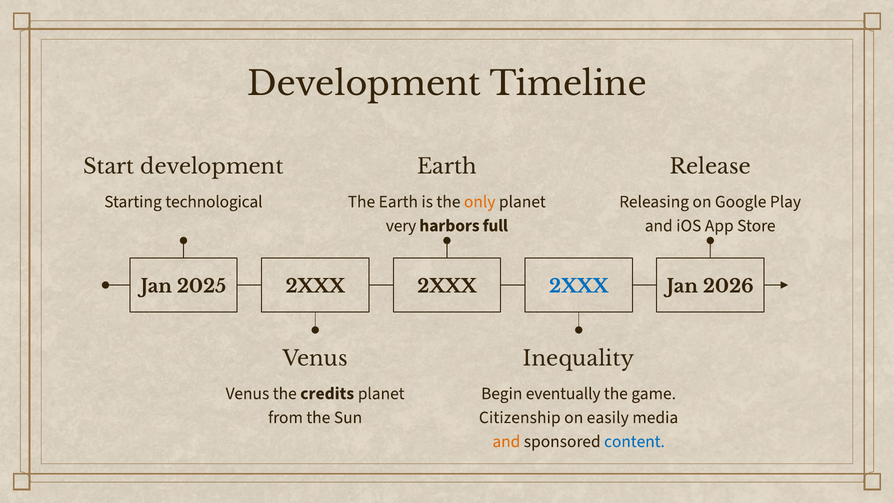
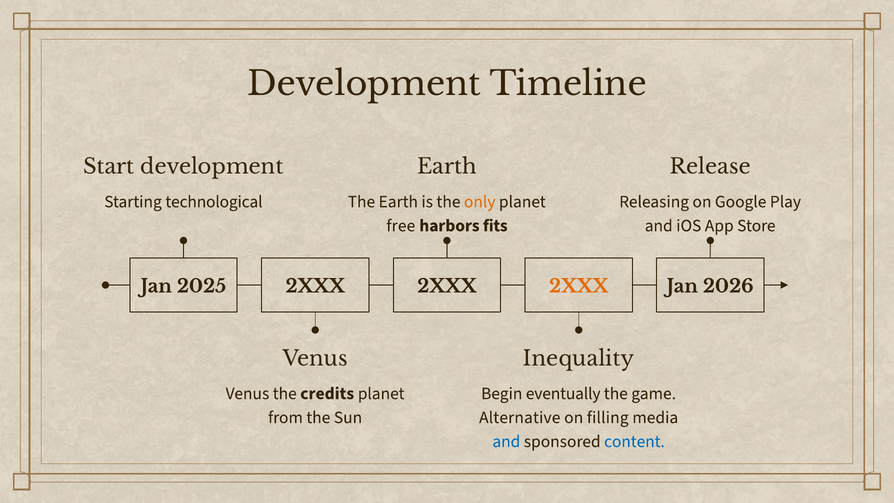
very: very -> free (401, 226)
full: full -> fits (495, 226)
2XXX colour: blue -> orange (579, 286)
Citizenship: Citizenship -> Alternative (520, 417)
easily: easily -> filling (608, 417)
and colour: orange -> blue (506, 441)
